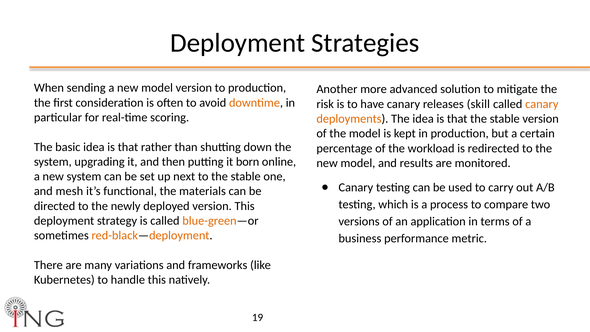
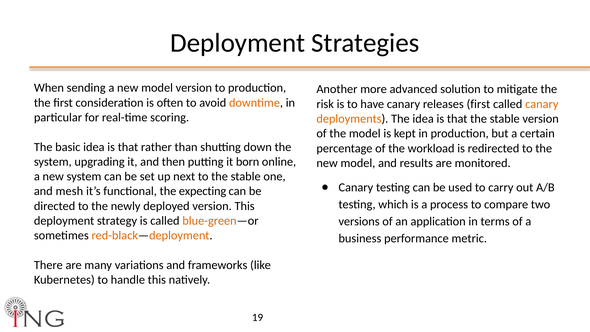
releases skill: skill -> first (478, 104)
materials: materials -> expecting (203, 191)
